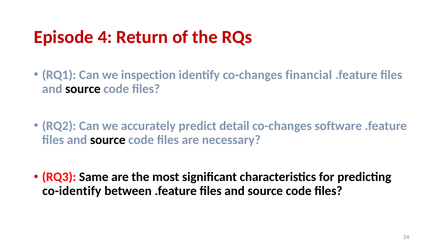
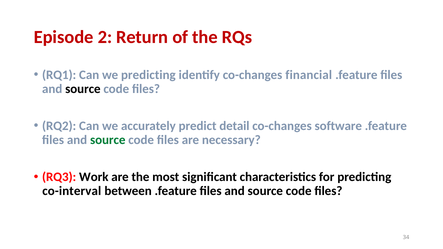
4: 4 -> 2 (105, 37)
we inspection: inspection -> predicting (148, 75)
source colour: black -> green (108, 140)
Same: Same -> Work (94, 177)
co-identify: co-identify -> co-interval (72, 191)
